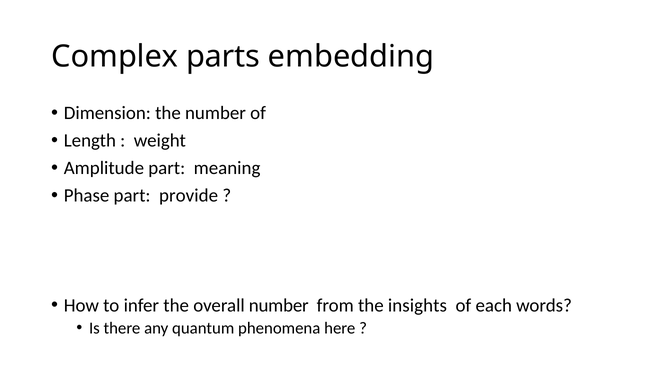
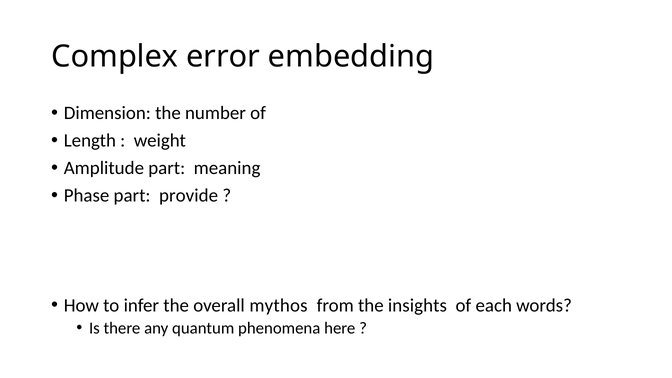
parts: parts -> error (223, 56)
overall number: number -> mythos (279, 305)
